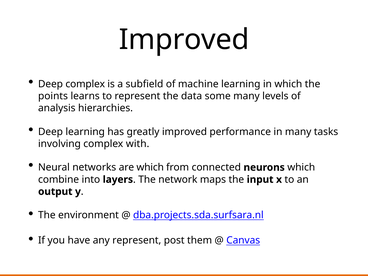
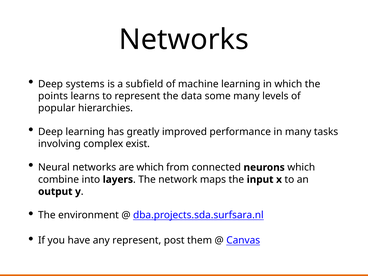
Improved: Improved -> Networks (184, 40)
Deep complex: complex -> systems (85, 84)
analysis: analysis -> popular (57, 108)
with: with -> exist (138, 144)
